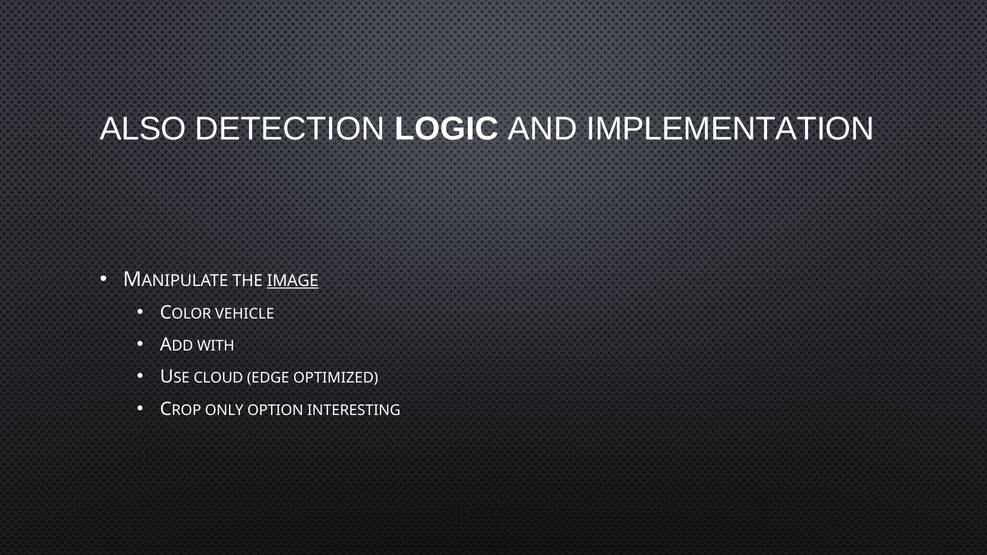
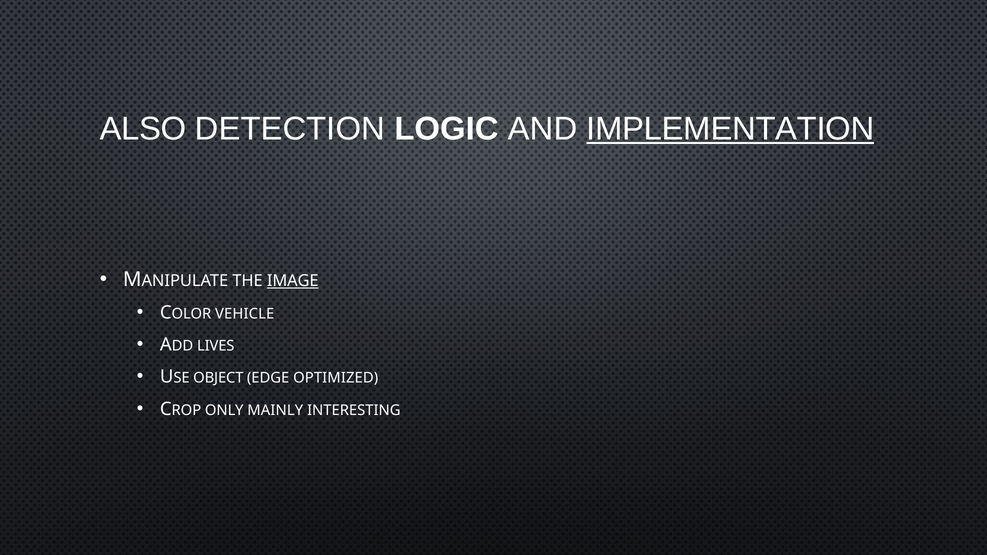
IMPLEMENTATION underline: none -> present (730, 129)
WITH: WITH -> LIVES (216, 346)
CLOUD: CLOUD -> OBJECT (218, 378)
OPTION: OPTION -> MAINLY (275, 410)
